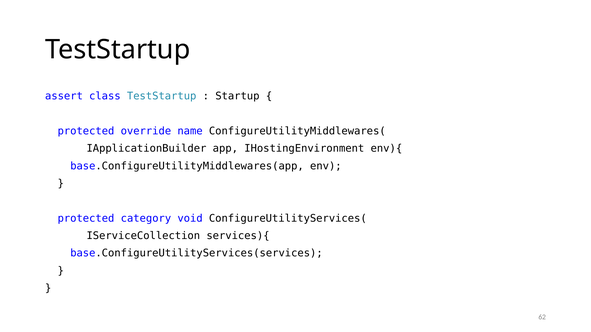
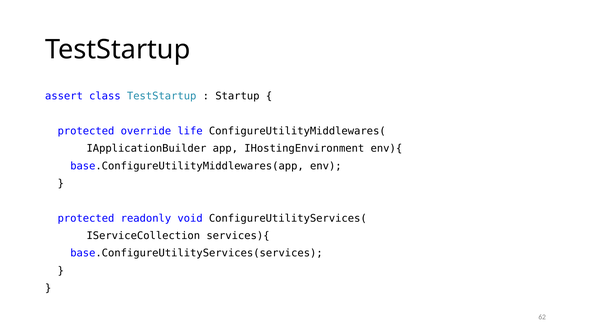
name: name -> life (190, 131)
category: category -> readonly (146, 219)
